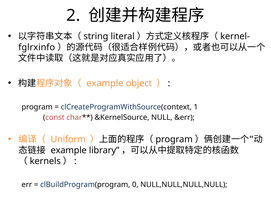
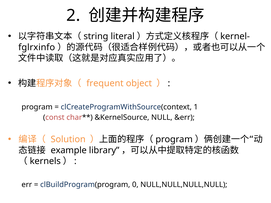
example: example -> frequent (105, 83)
Uniform: Uniform -> Solution (68, 140)
